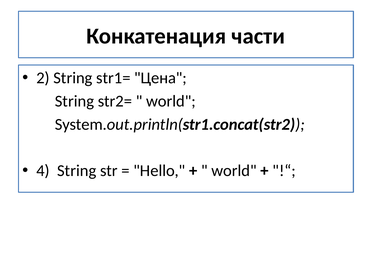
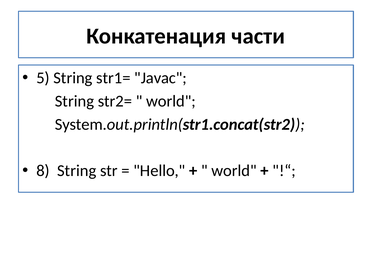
2: 2 -> 5 (43, 78)
Цена: Цена -> Javac (161, 78)
4: 4 -> 8 (43, 171)
